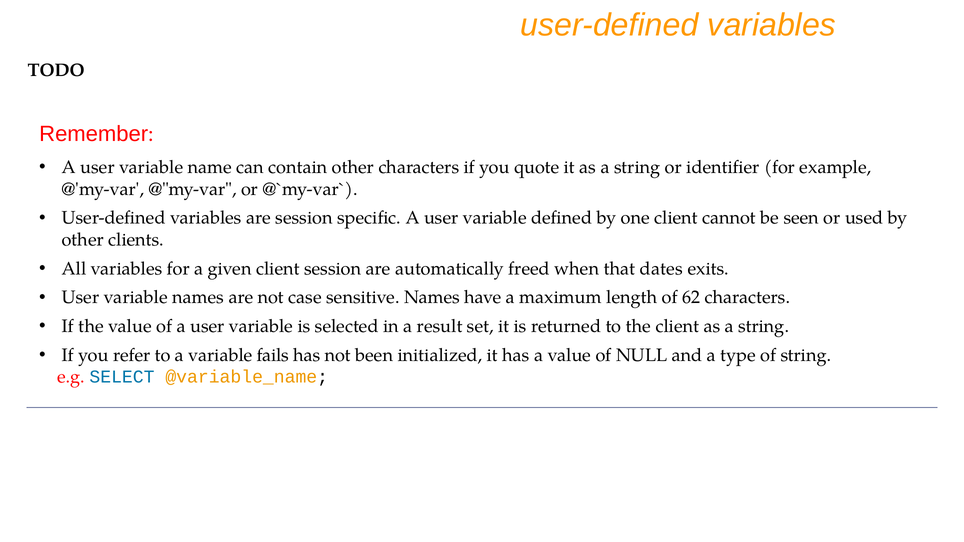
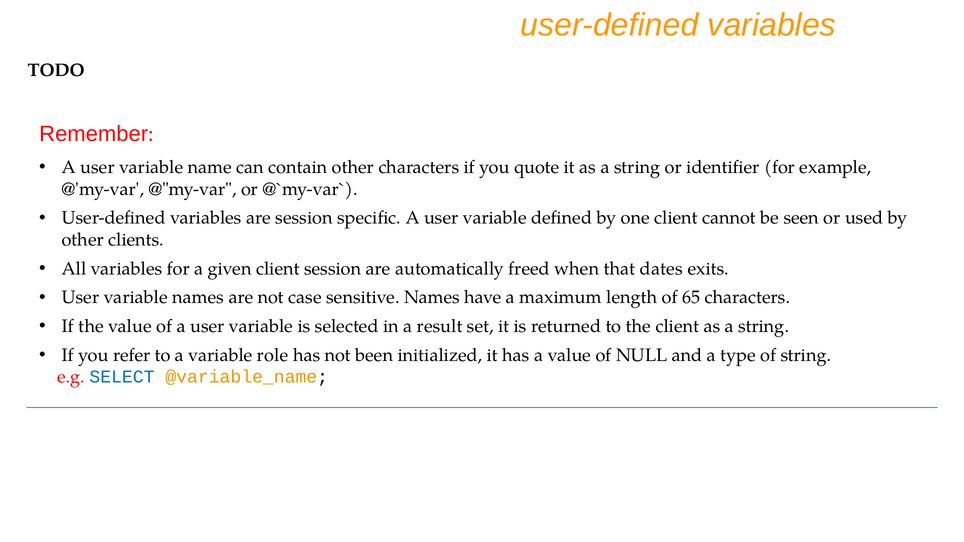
62: 62 -> 65 (691, 298)
fails: fails -> role (273, 356)
